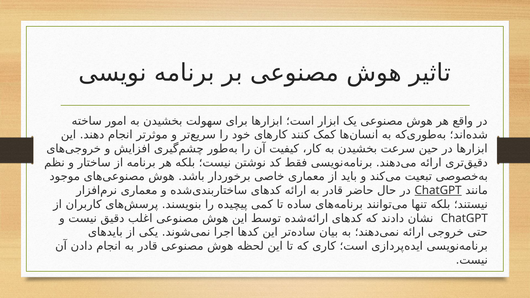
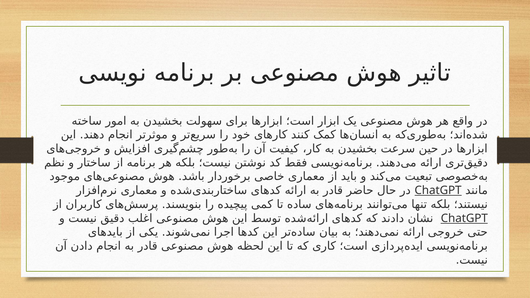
ChatGPT underline: none -> present (464, 218)
